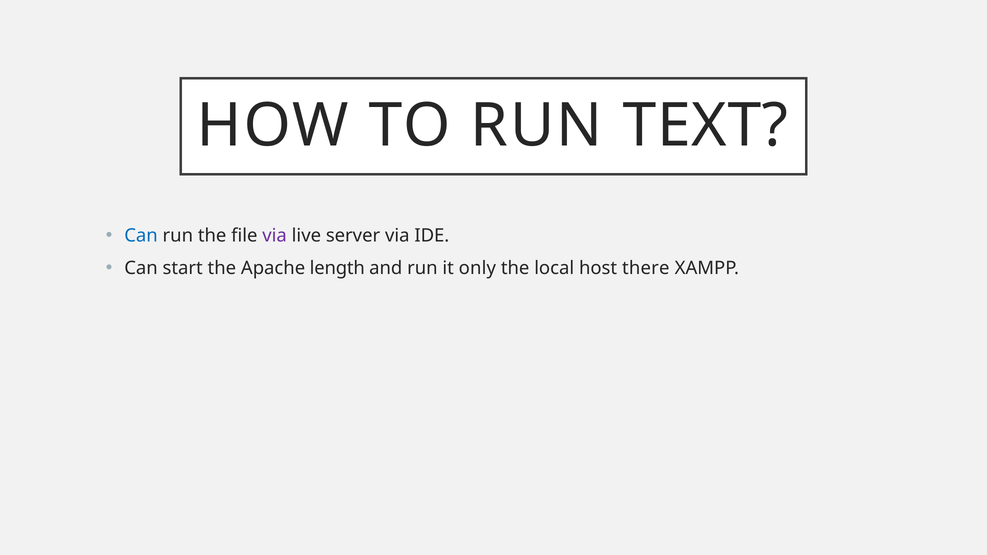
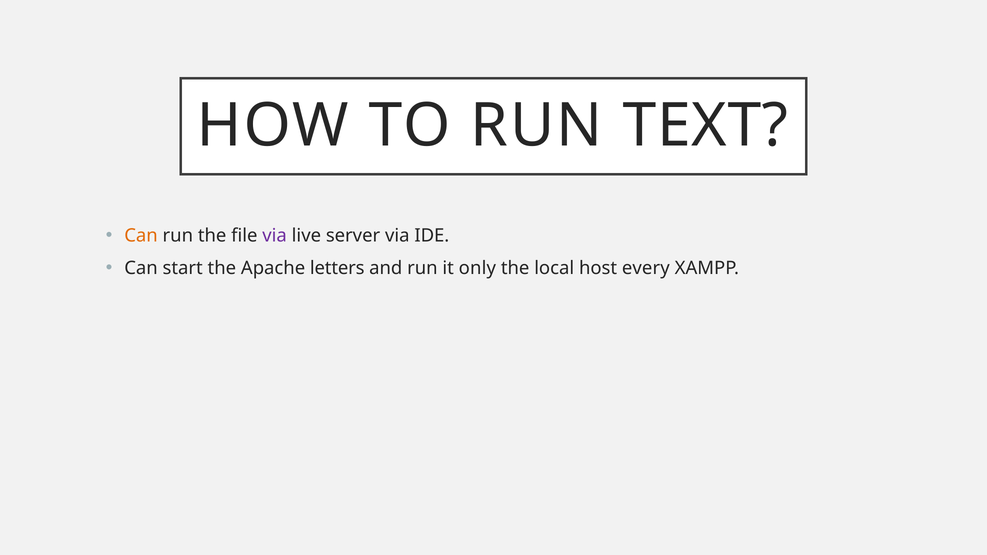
Can colour: blue -> orange (141, 236)
length: length -> letters (337, 268)
there: there -> every (646, 268)
